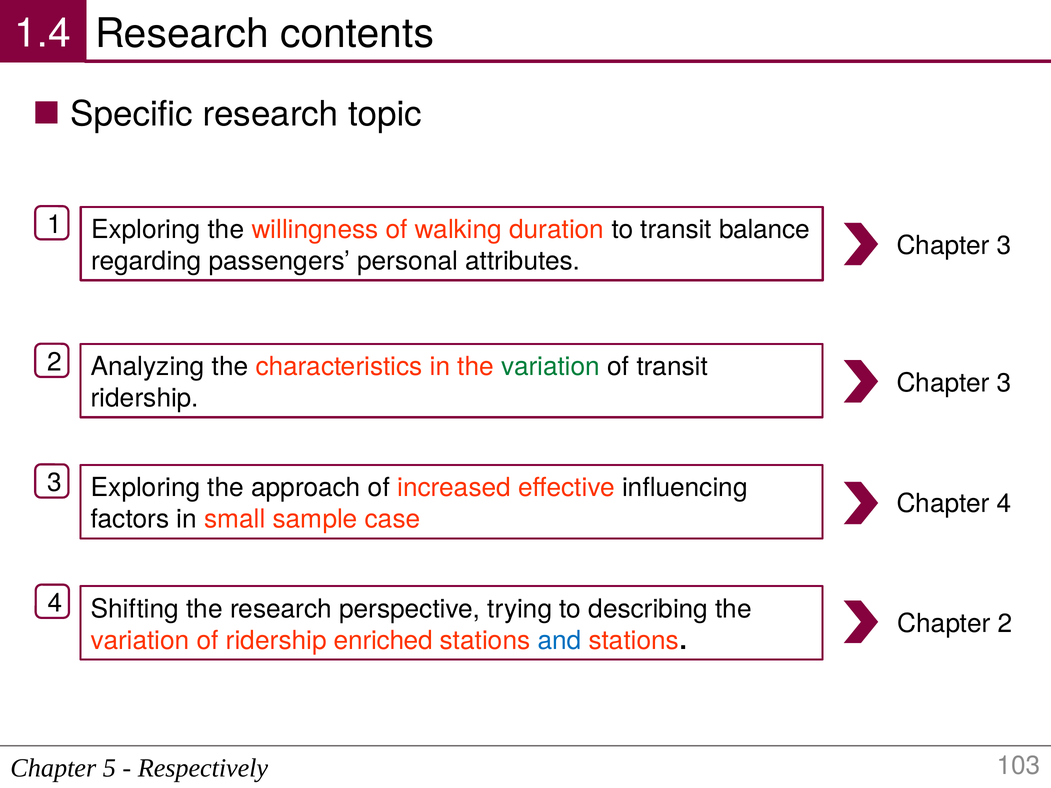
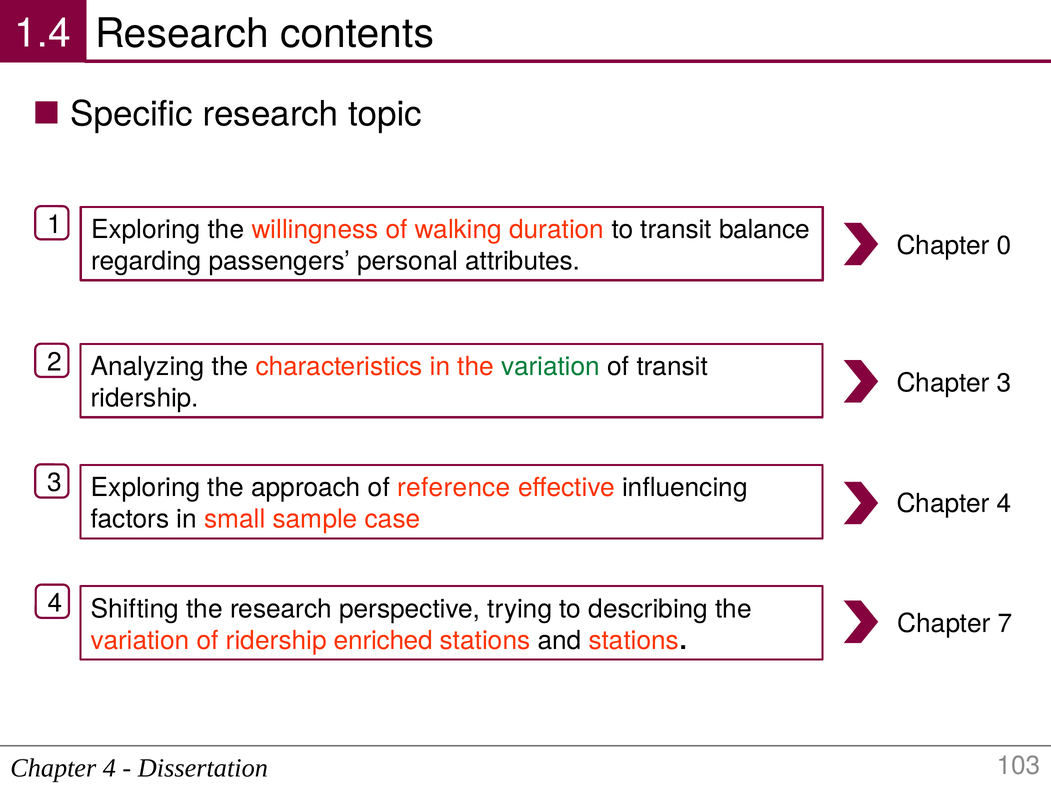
3: 3 -> 0 (1004, 246)
increased: increased -> reference (454, 488)
Chapter 2: 2 -> 7 (1005, 624)
and colour: blue -> black (560, 641)
5: 5 -> 4 (109, 769)
Respectively: Respectively -> Dissertation (203, 769)
